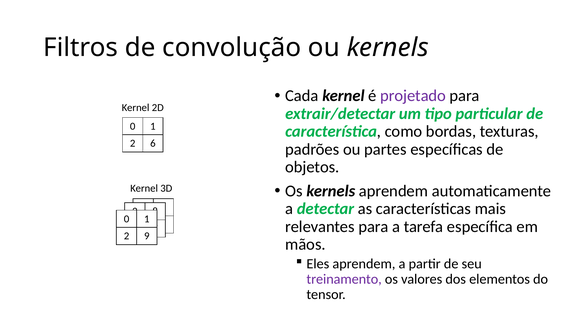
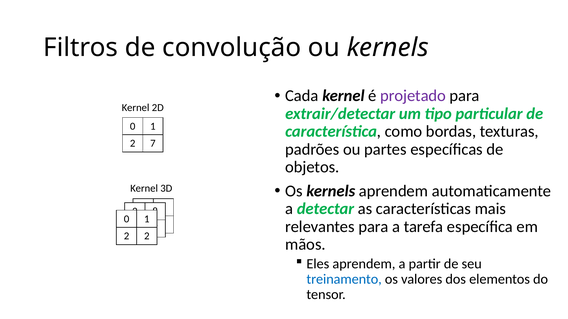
2 6: 6 -> 7 (153, 144)
2 9: 9 -> 2 (147, 237)
treinamento colour: purple -> blue (344, 280)
